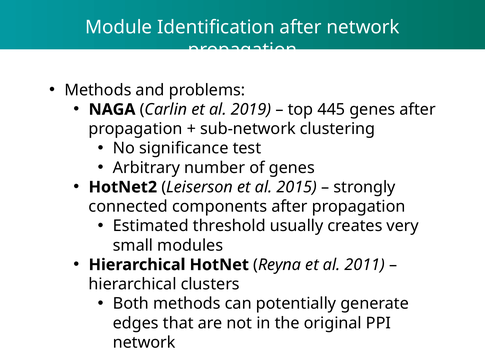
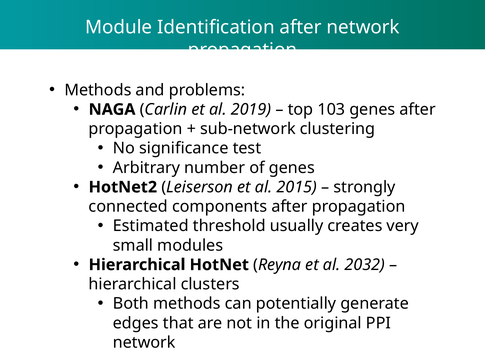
445: 445 -> 103 (331, 109)
2011: 2011 -> 2032 (365, 265)
